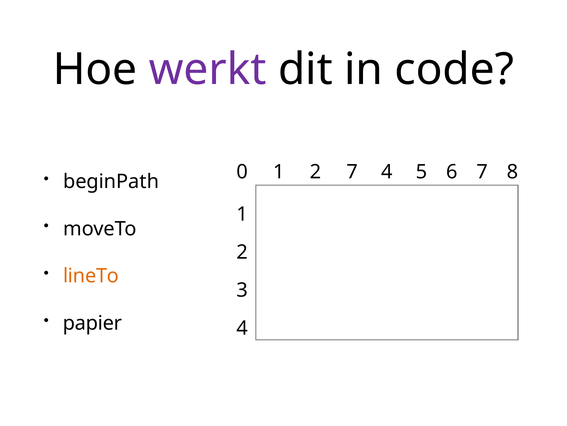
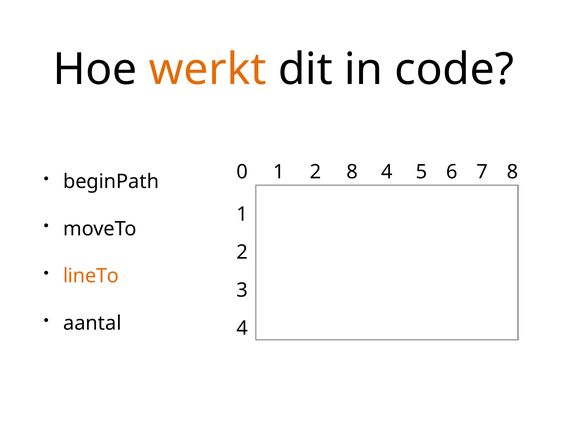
werkt colour: purple -> orange (208, 70)
2 7: 7 -> 8 (352, 172)
papier: papier -> aantal (92, 323)
